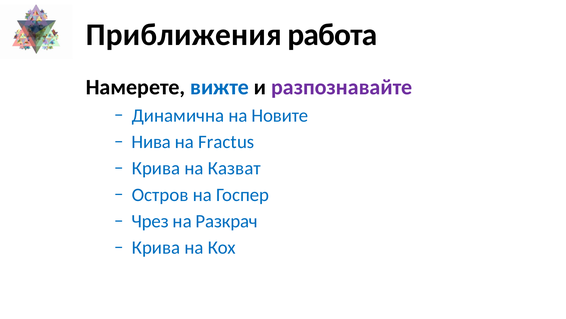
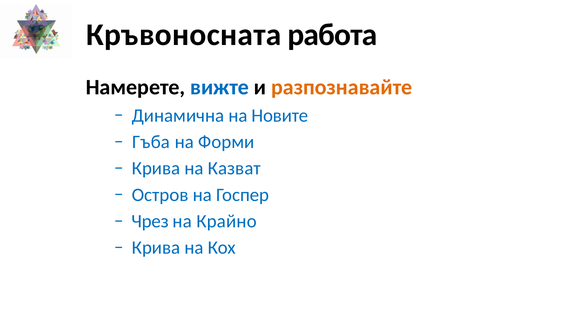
Приближения: Приближения -> Кръвоносната (184, 35)
разпознавайте colour: purple -> orange (342, 87)
Нива: Нива -> Гъба (151, 142)
Fractus: Fractus -> Форми (226, 142)
Разкрач: Разкрач -> Крайно (227, 221)
